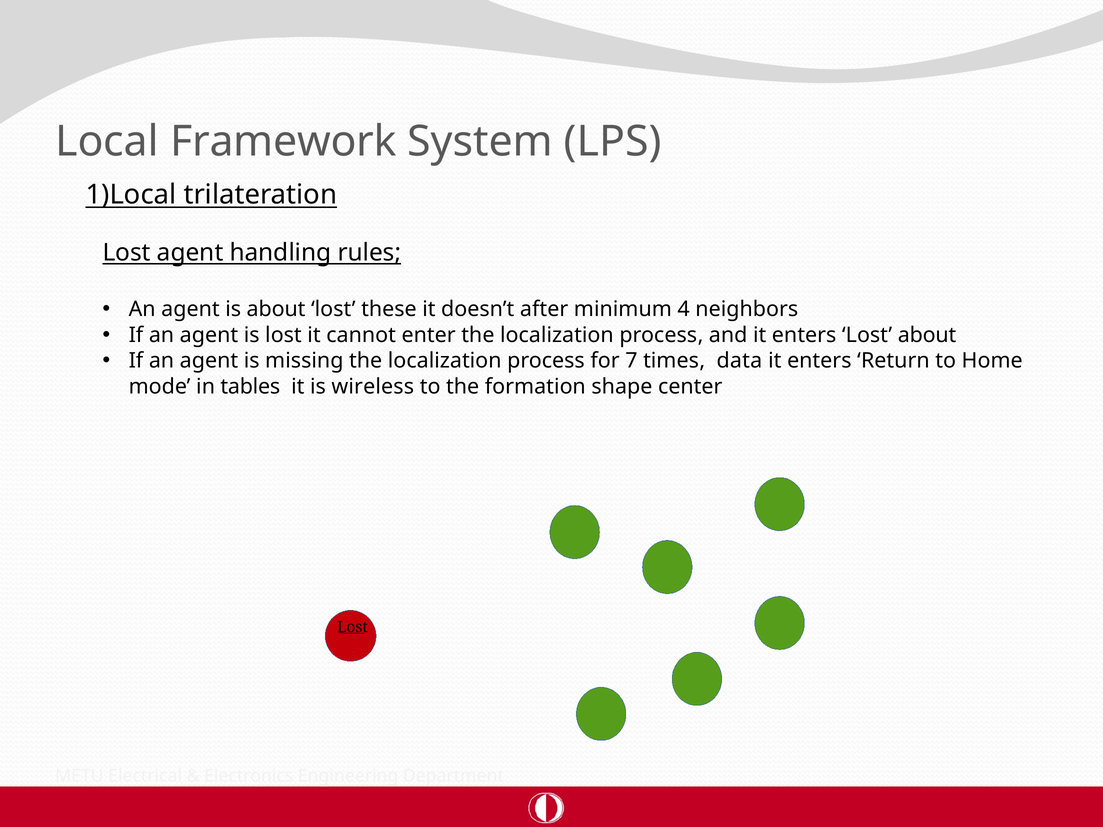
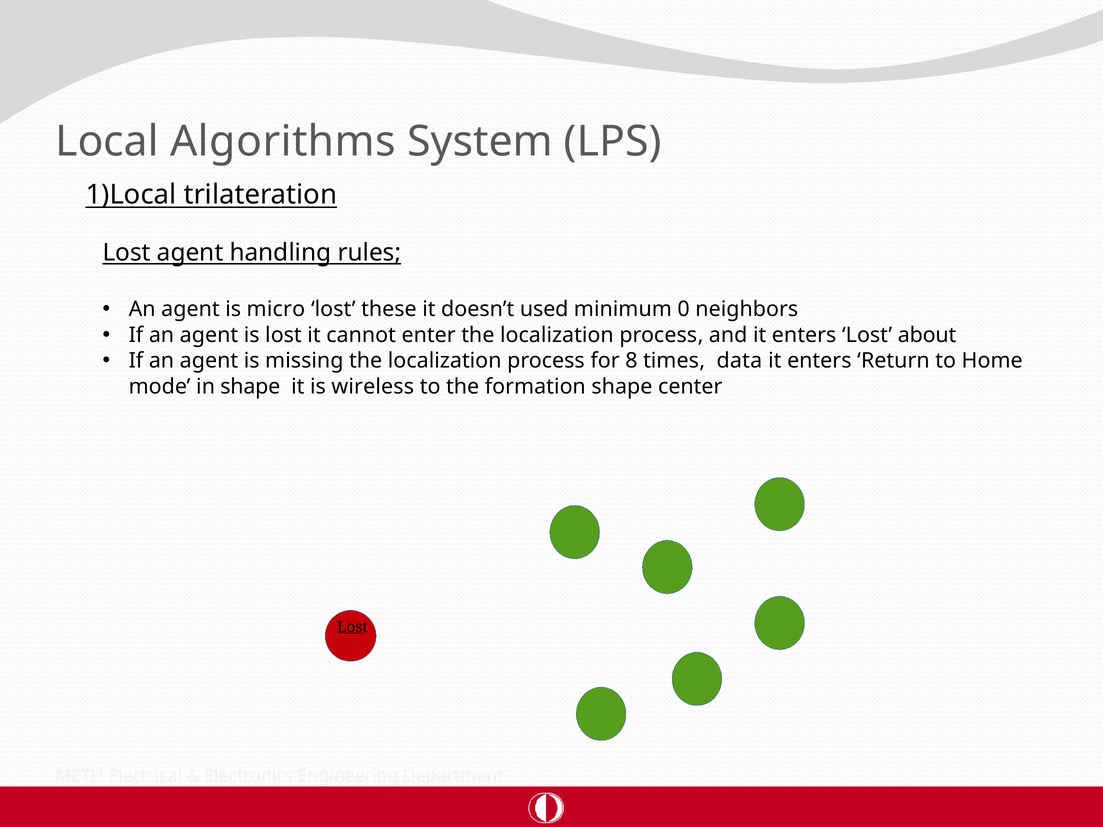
Framework: Framework -> Algorithms (283, 142)
is about: about -> micro (276, 309)
after: after -> used (544, 309)
4: 4 -> 0 (684, 309)
7: 7 -> 8 (631, 361)
in tables: tables -> shape (250, 387)
